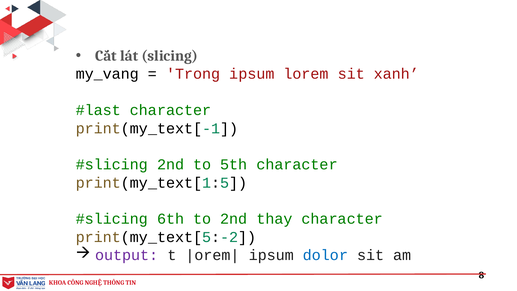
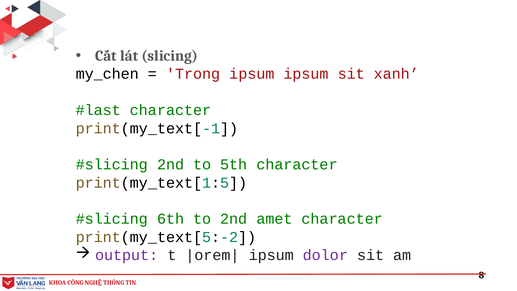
my_vang: my_vang -> my_chen (107, 74)
ipsum lorem: lorem -> ipsum (306, 74)
thay: thay -> amet (274, 219)
dolor colour: blue -> purple (325, 255)
